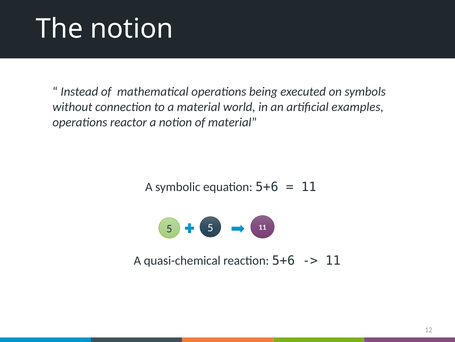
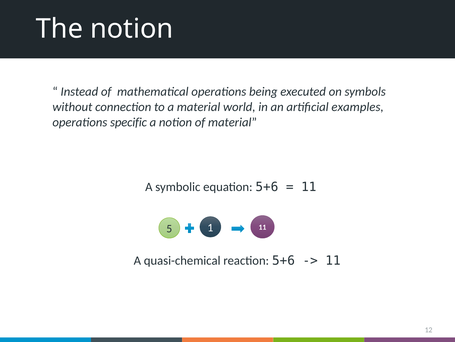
reactor: reactor -> specific (129, 122)
5 5: 5 -> 1 (210, 227)
